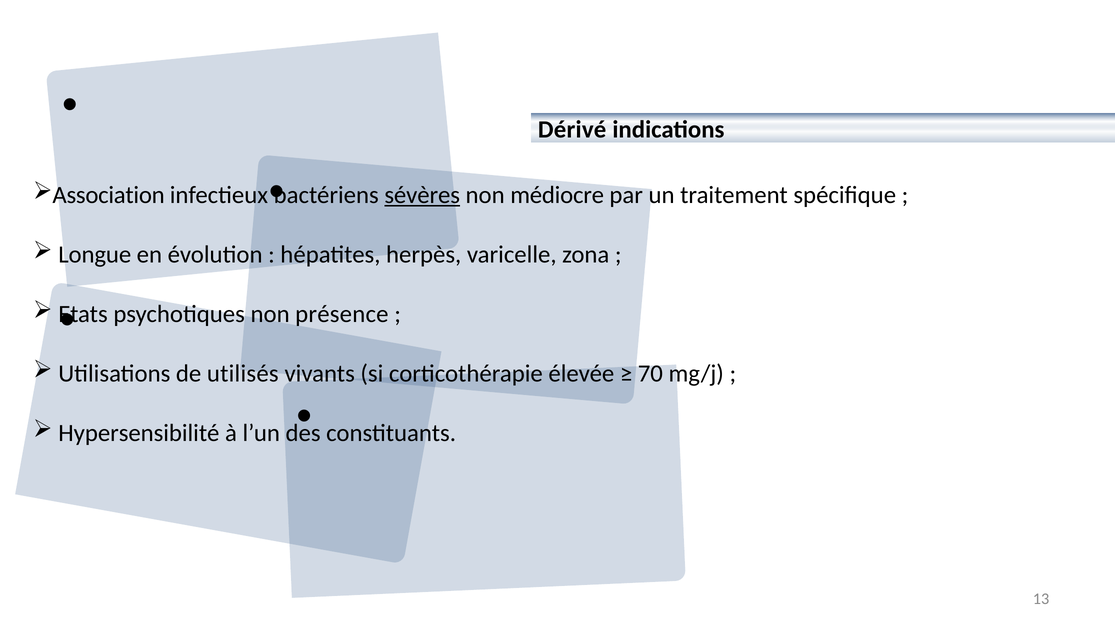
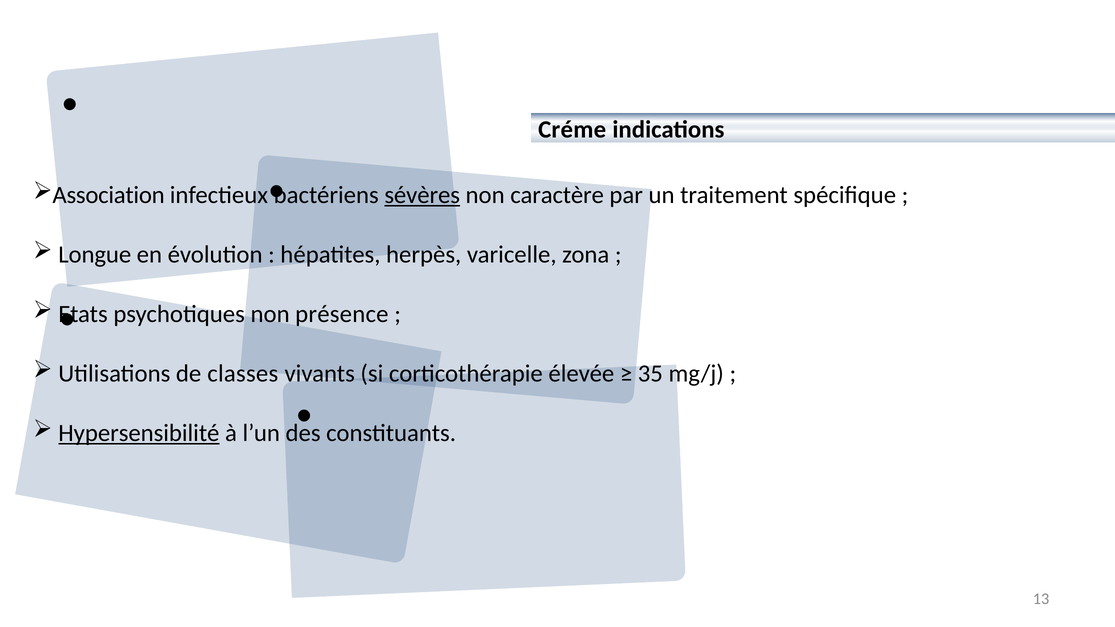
Dérivé: Dérivé -> Créme (572, 130)
médiocre: médiocre -> caractère (557, 195)
utilisés: utilisés -> classes (243, 374)
70: 70 -> 35 (650, 374)
Hypersensibilité underline: none -> present (139, 433)
